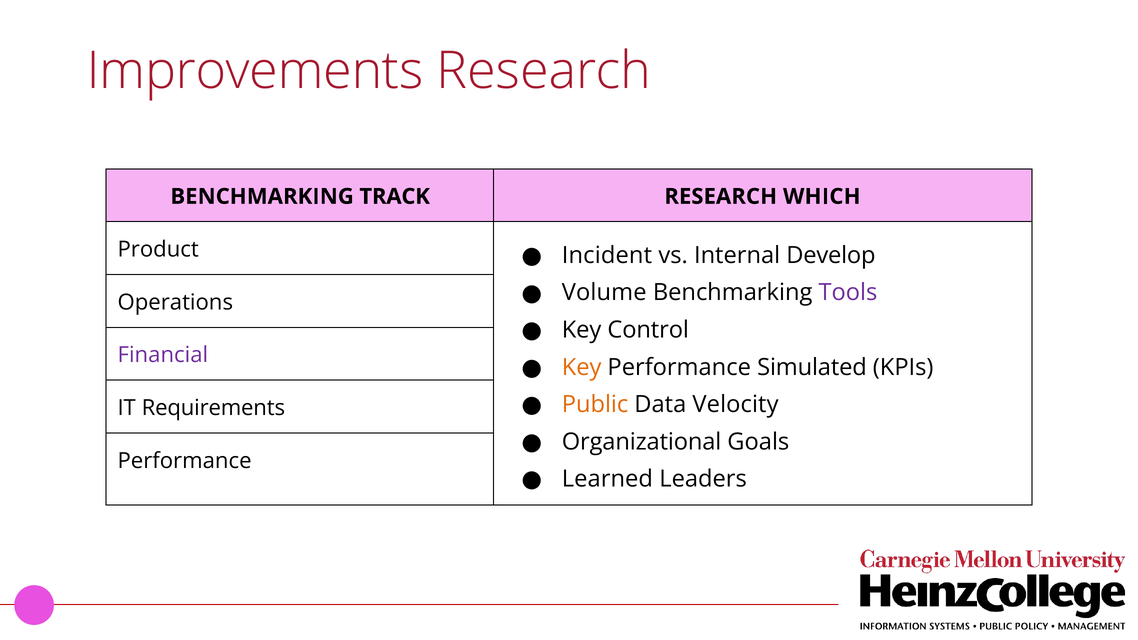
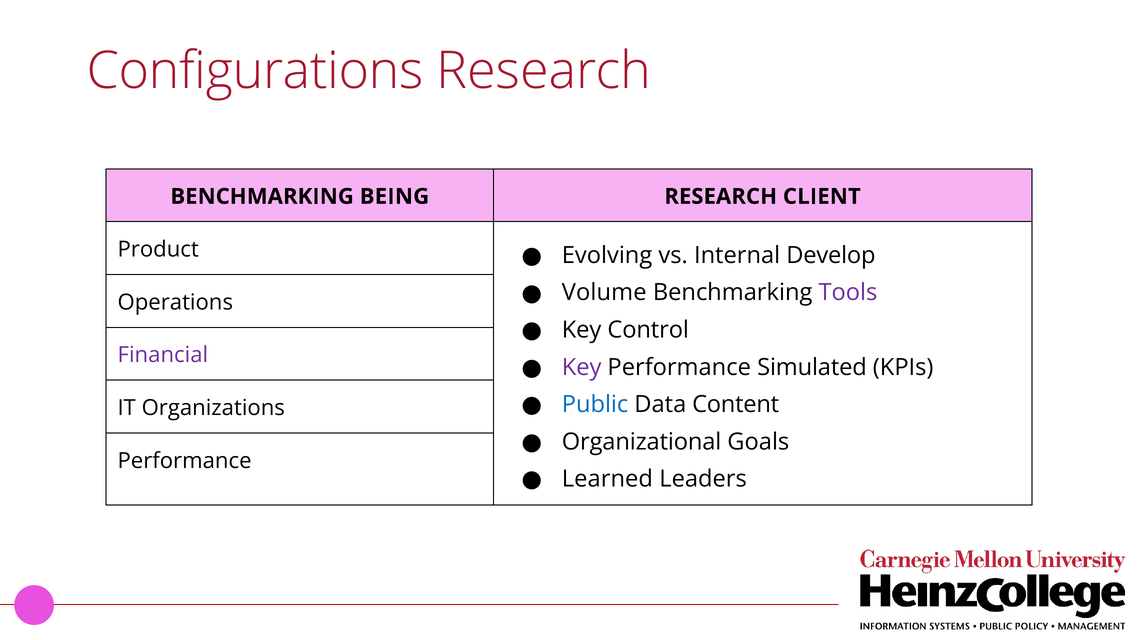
Improvements: Improvements -> Configurations (255, 71)
TRACK: TRACK -> BEING (394, 197)
WHICH: WHICH -> CLIENT (822, 197)
Incident: Incident -> Evolving (607, 255)
Key colour: orange -> purple (582, 367)
Public colour: orange -> blue (595, 405)
Velocity: Velocity -> Content (736, 405)
Requirements: Requirements -> Organizations (213, 408)
